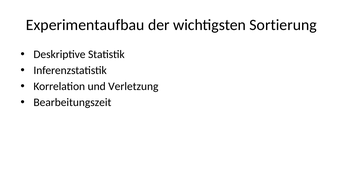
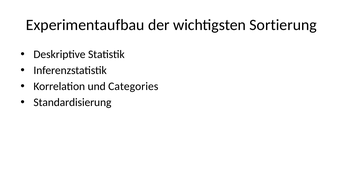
Verletzung: Verletzung -> Categories (133, 86)
Bearbeitungszeit: Bearbeitungszeit -> Standardisierung (72, 102)
